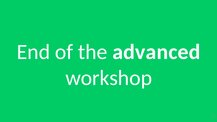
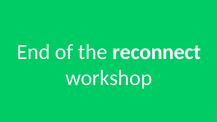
advanced: advanced -> reconnect (157, 52)
